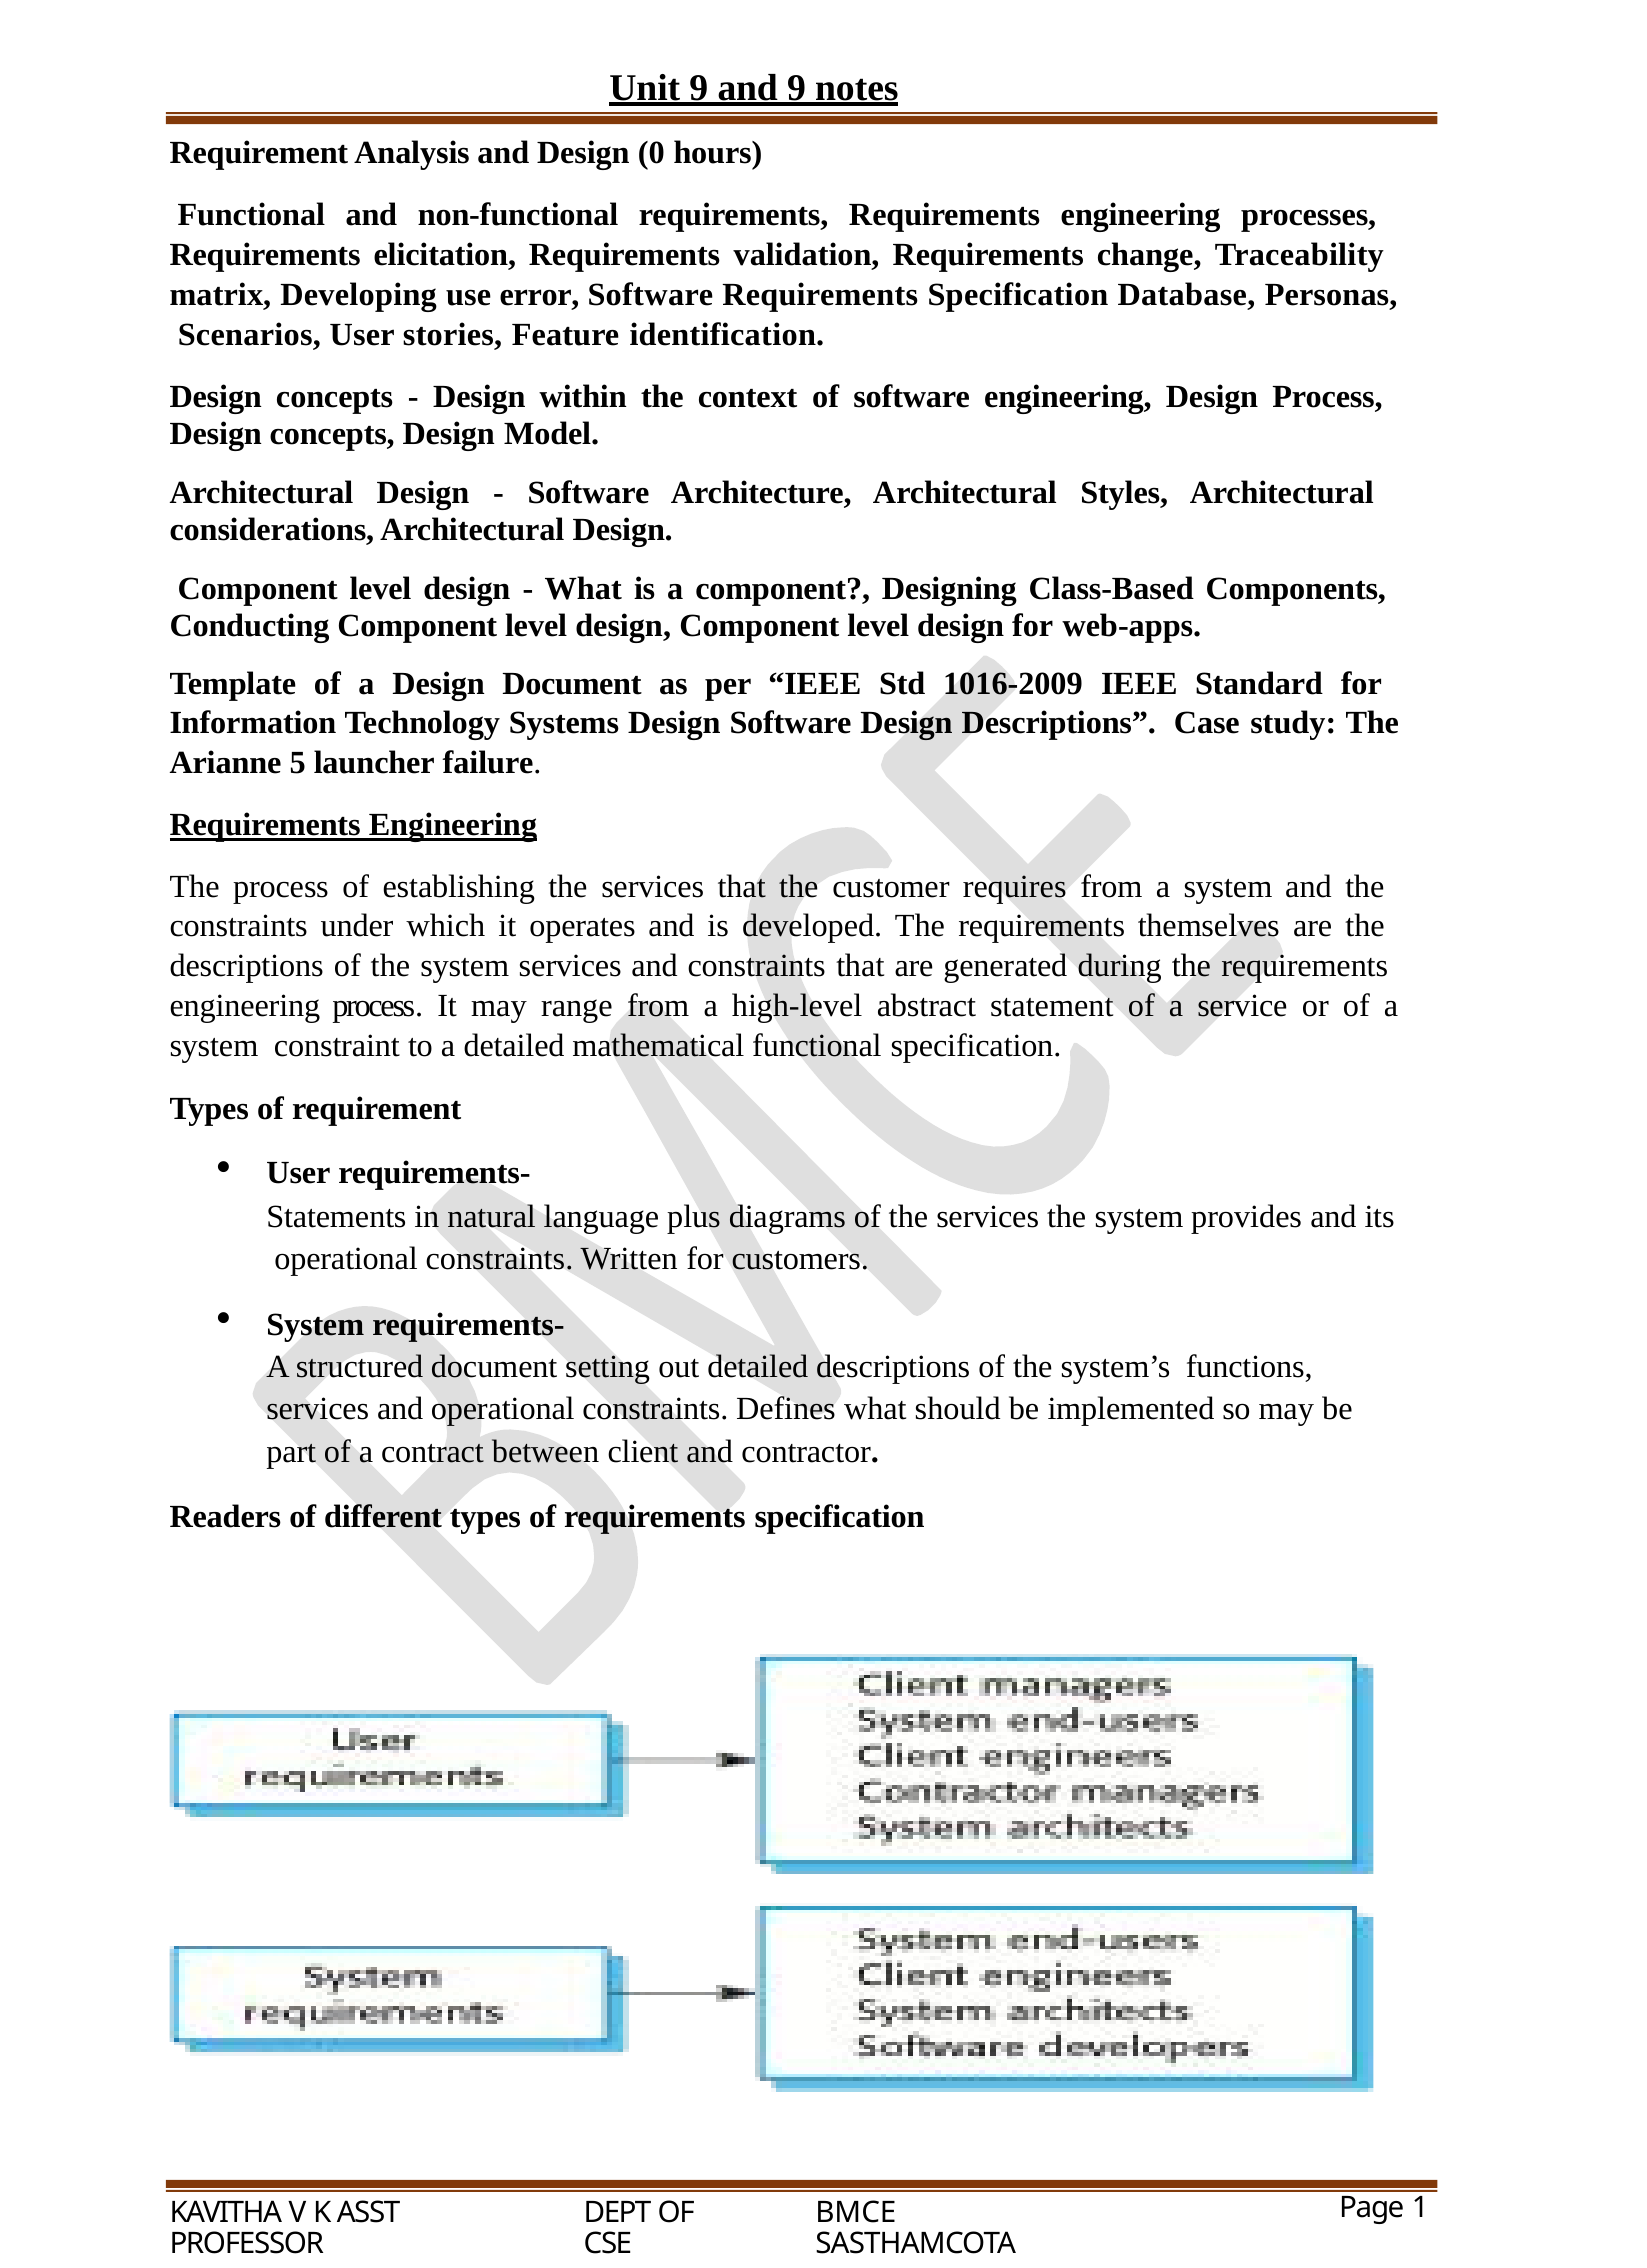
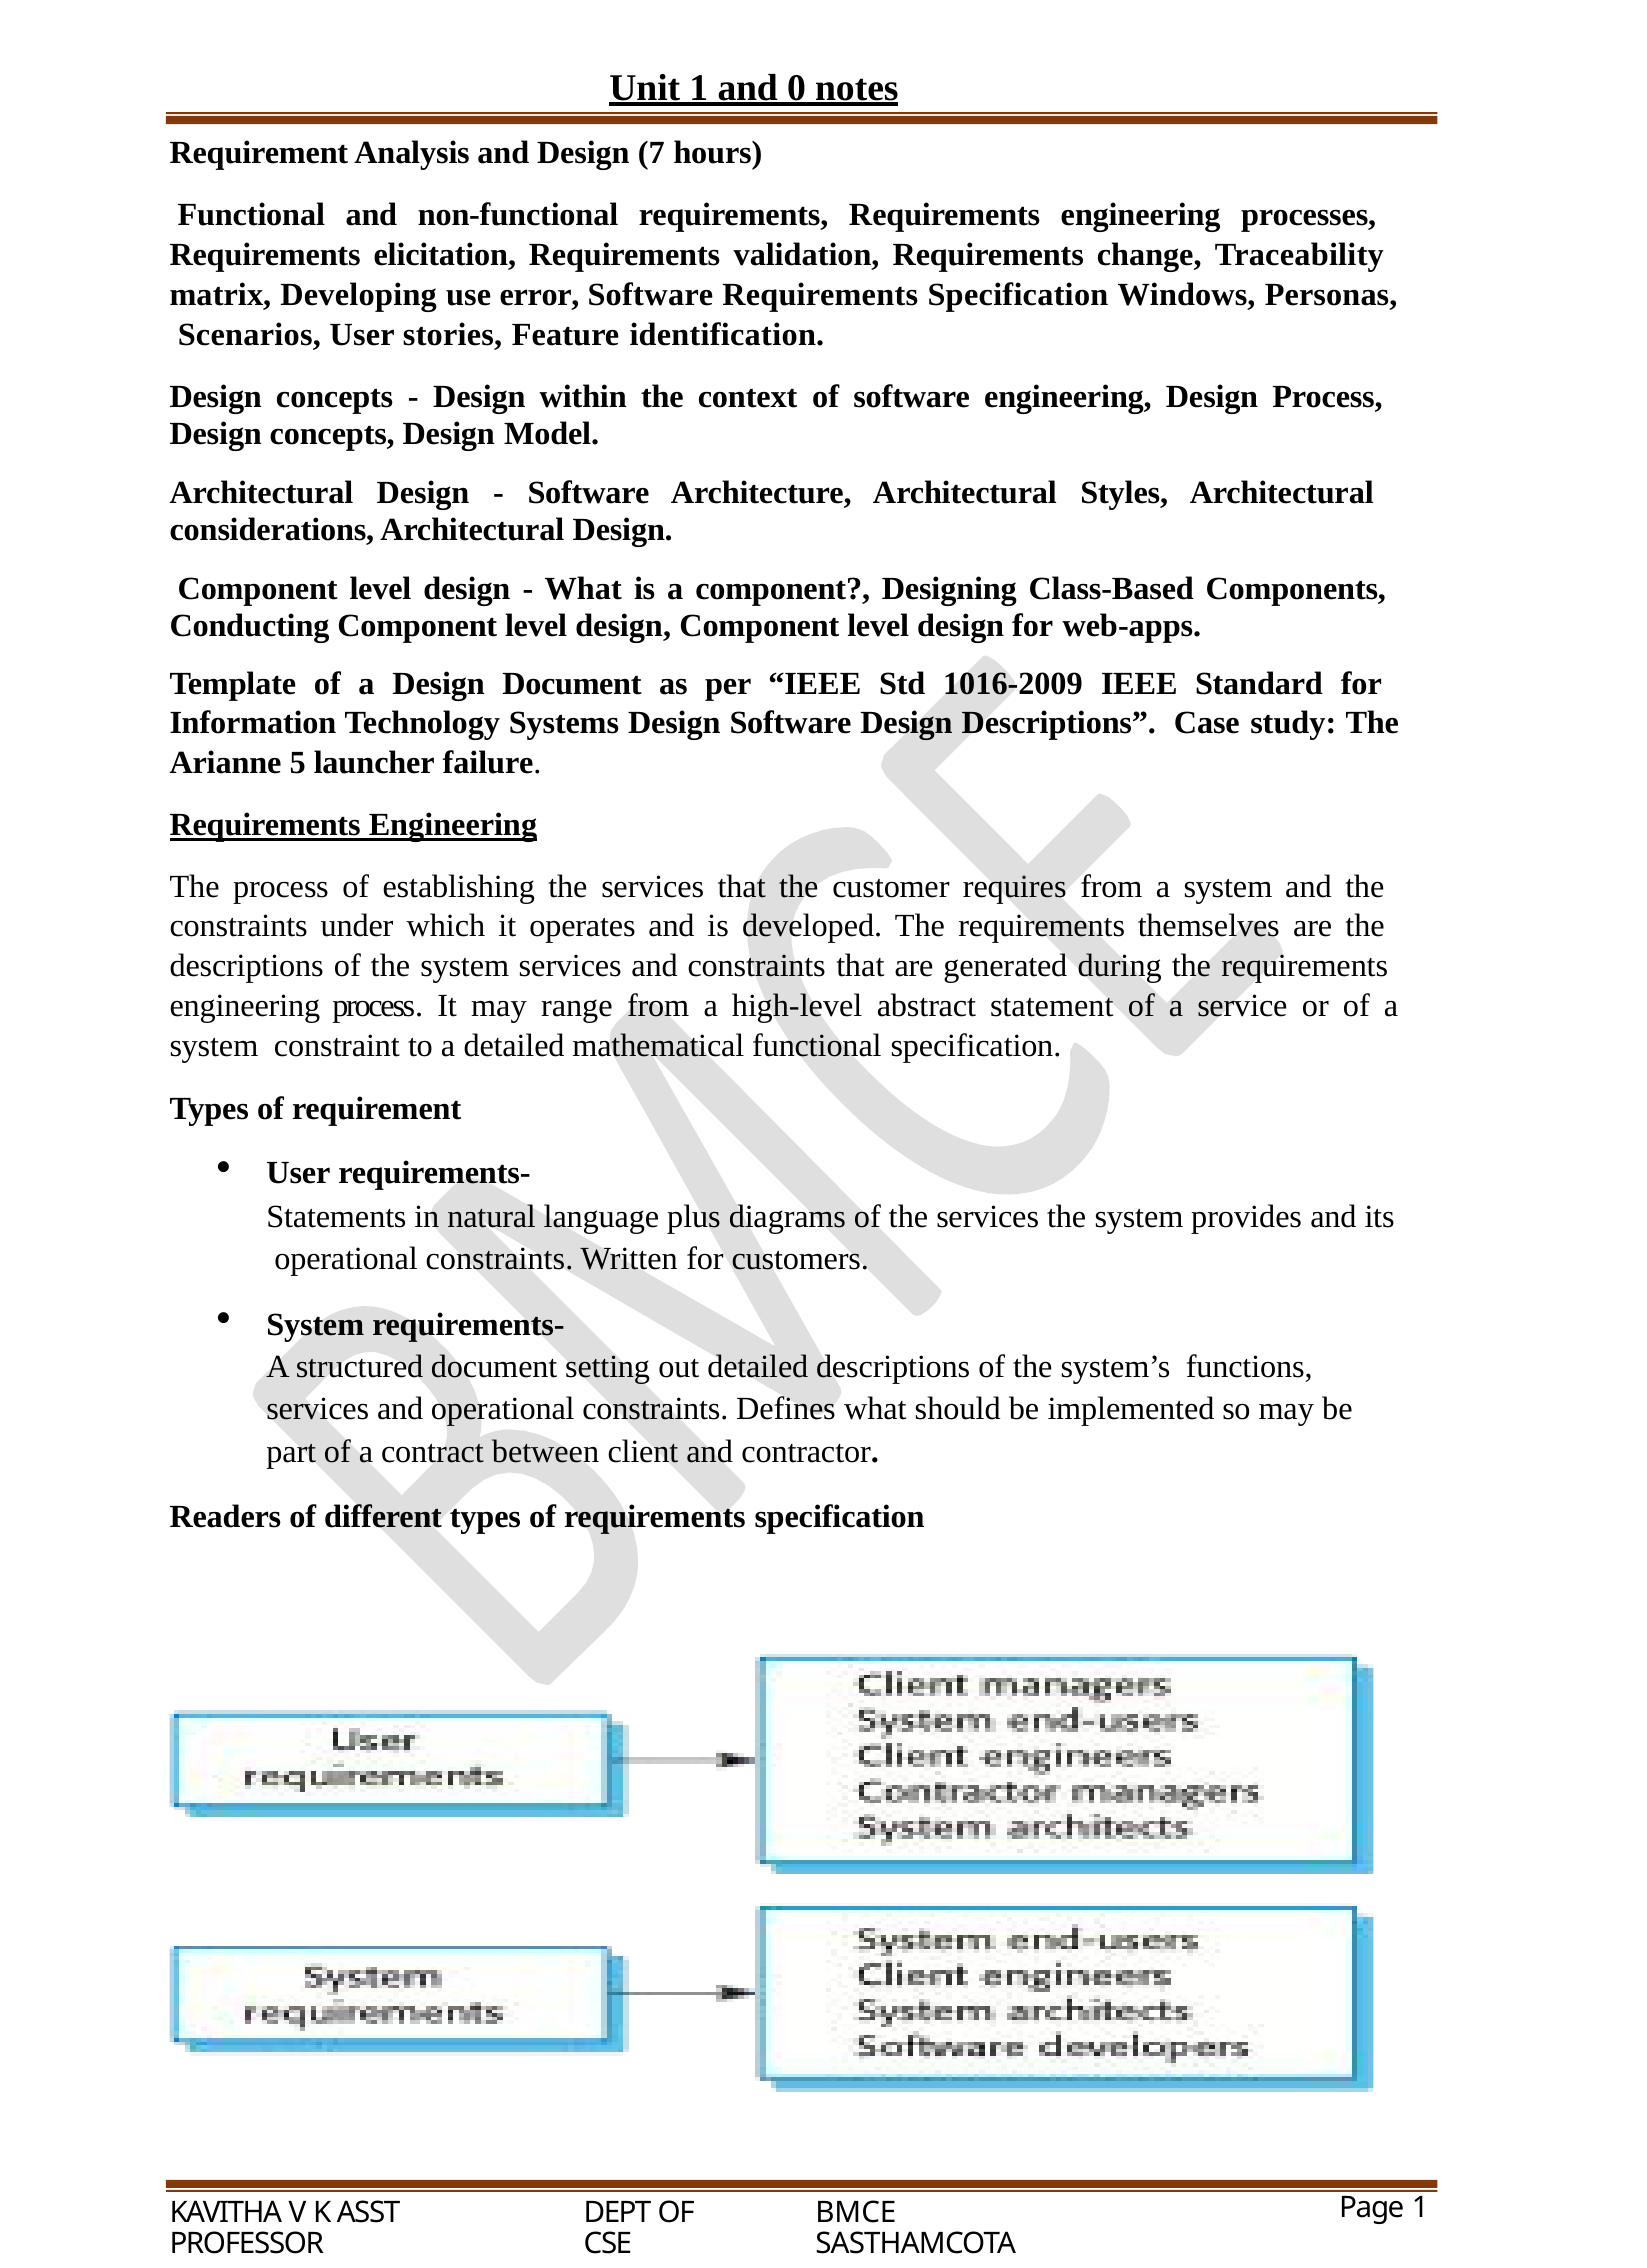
Unit 9: 9 -> 1 (699, 88)
and 9: 9 -> 0 (796, 88)
0: 0 -> 7 (651, 153)
Database: Database -> Windows (1187, 294)
